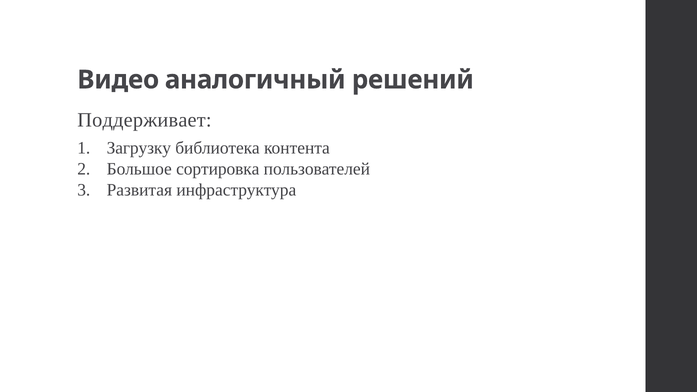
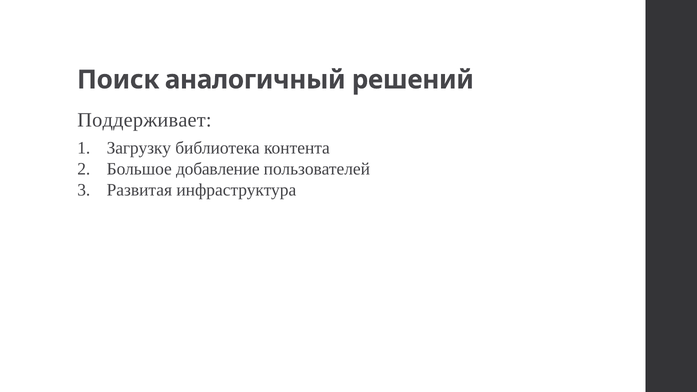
Видео: Видео -> Поиск (118, 80)
сортировка: сортировка -> добавление (218, 169)
